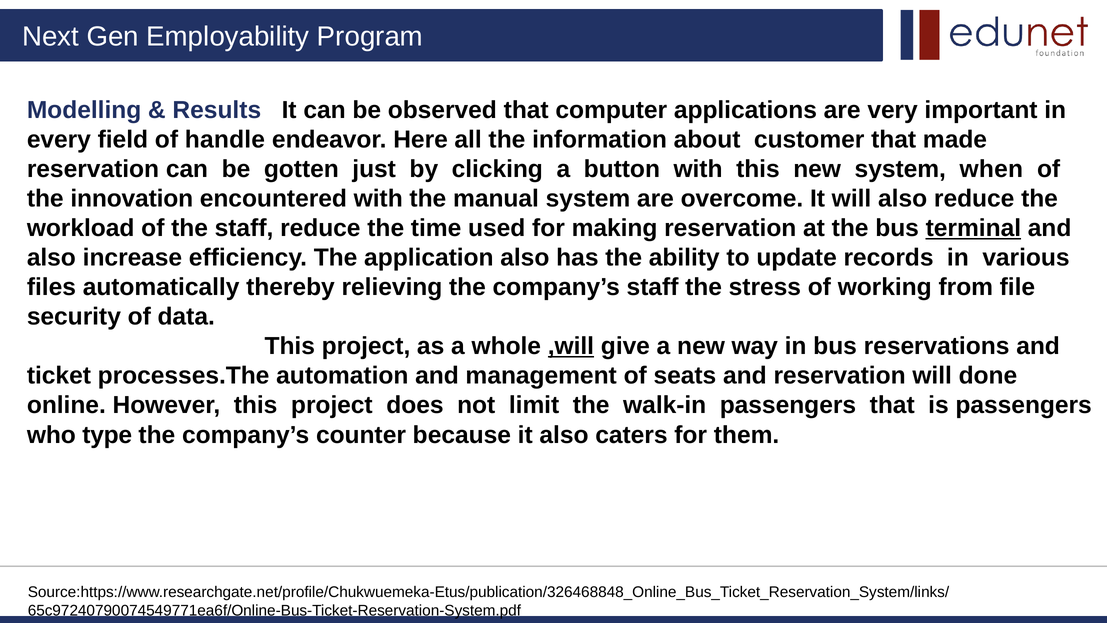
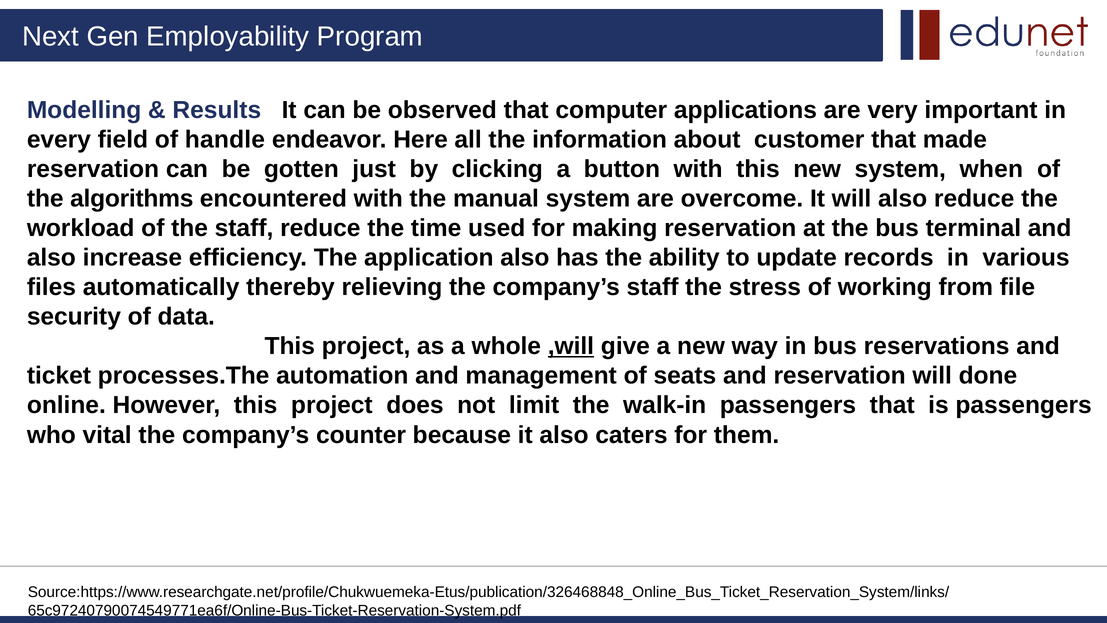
innovation: innovation -> algorithms (132, 199)
terminal underline: present -> none (973, 228)
type: type -> vital (107, 435)
